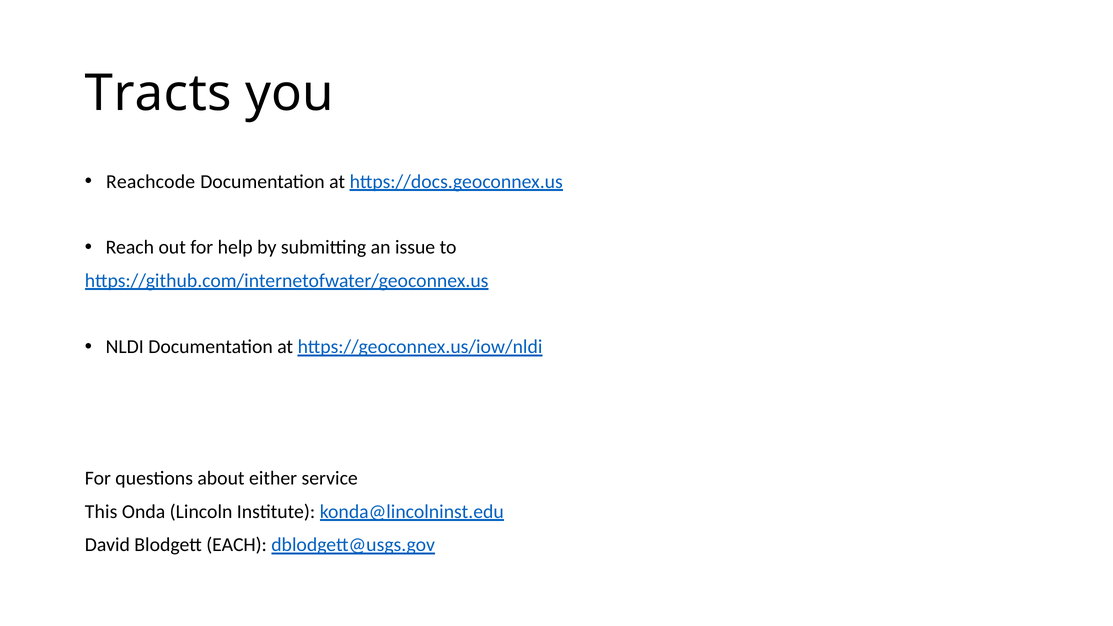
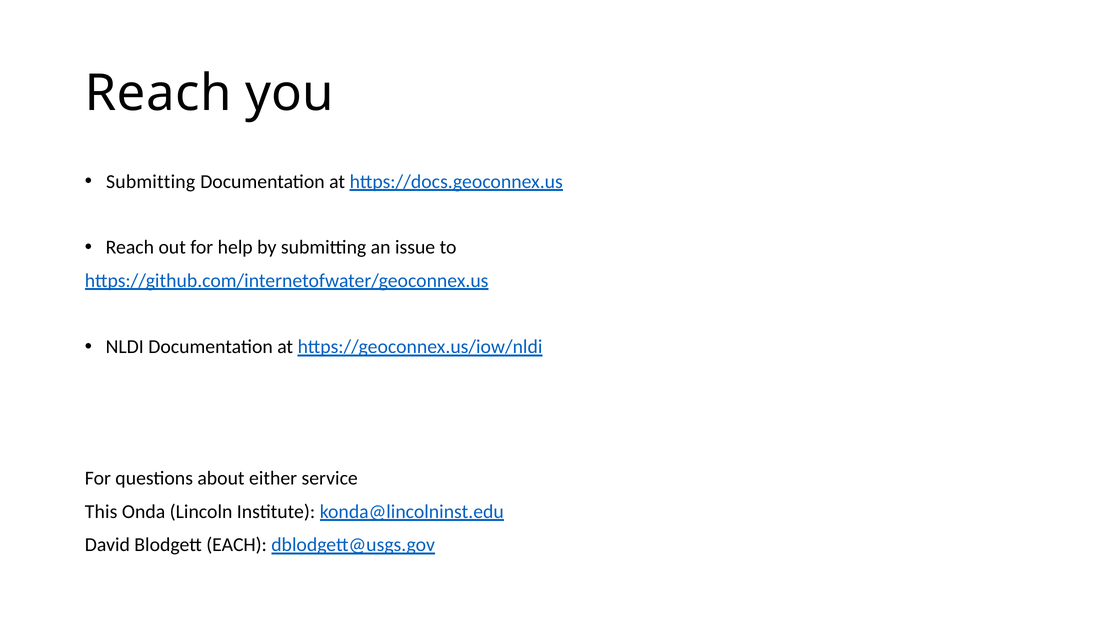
Tracts: Tracts -> Reach (158, 93)
Reachcode: Reachcode -> Submitting (151, 182)
